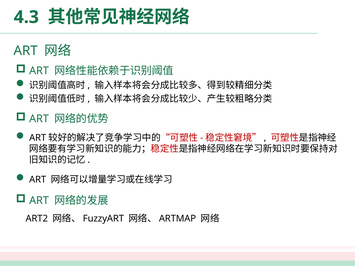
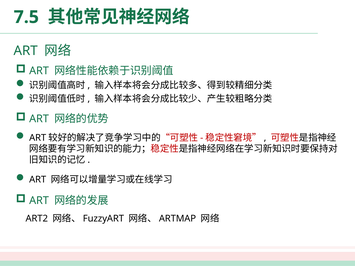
4.3: 4.3 -> 7.5 (26, 17)
